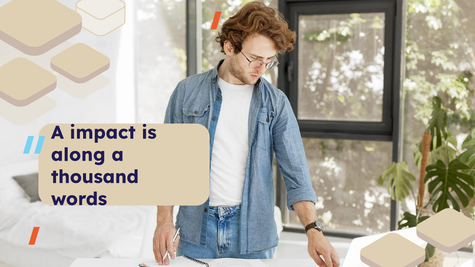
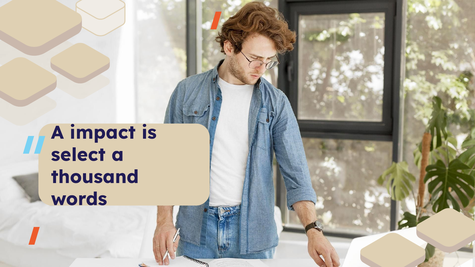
along: along -> select (78, 155)
